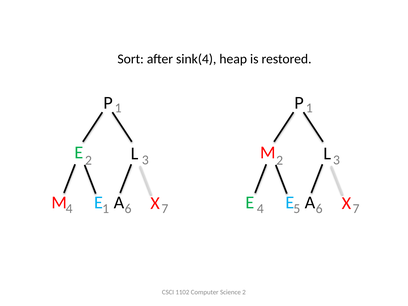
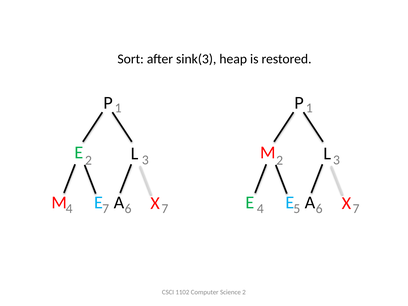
sink(4: sink(4 -> sink(3 (196, 59)
4 1: 1 -> 7 (106, 209)
